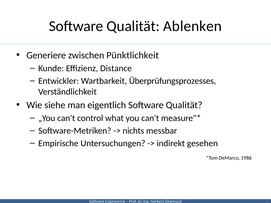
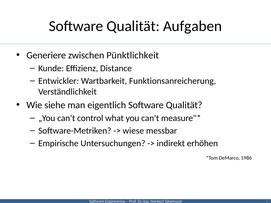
Ablenken: Ablenken -> Aufgaben (193, 26)
Überprüfungsprozesses: Überprüfungsprozesses -> Funktionsanreicherung (173, 81)
nichts: nichts -> wiese (133, 131)
gesehen: gesehen -> erhöhen (202, 143)
